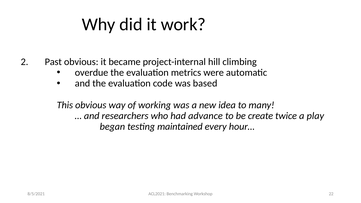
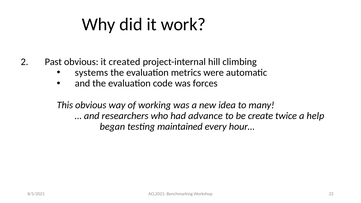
became: became -> created (124, 62)
overdue: overdue -> systems (91, 73)
based: based -> forces (205, 83)
play: play -> help (315, 116)
